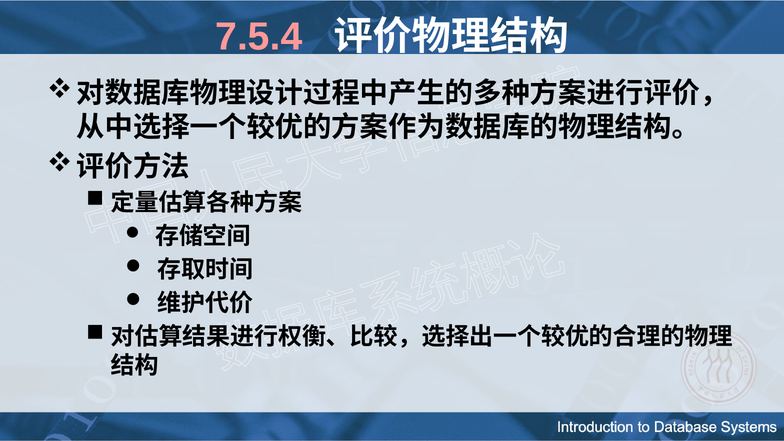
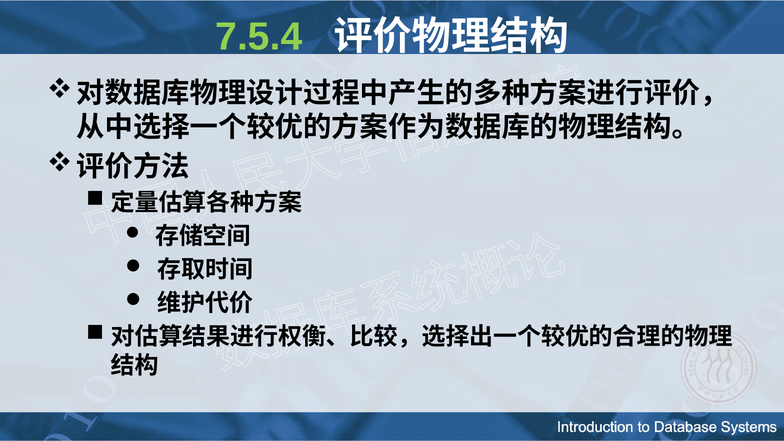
7.5.4 colour: pink -> light green (259, 37)
